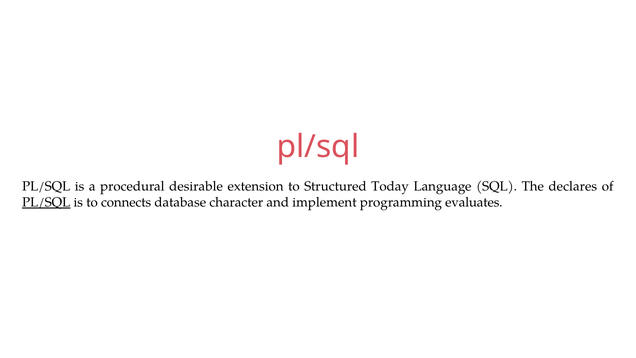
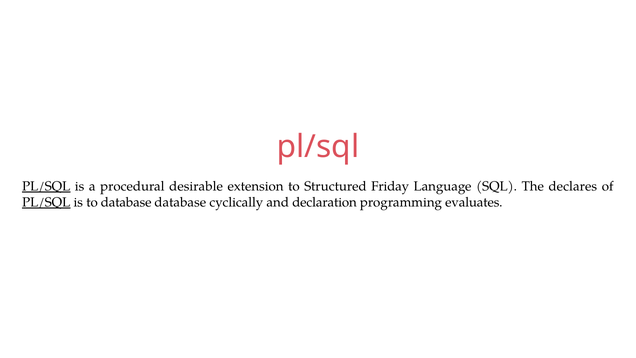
PL/SQL underline: none -> present (46, 186)
Today: Today -> Friday (390, 186)
to connects: connects -> database (126, 202)
character: character -> cyclically (236, 202)
implement: implement -> declaration (325, 202)
